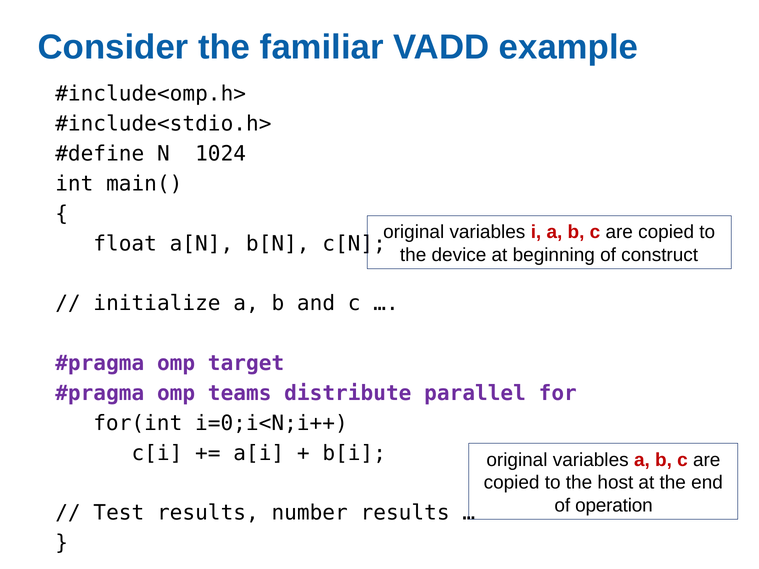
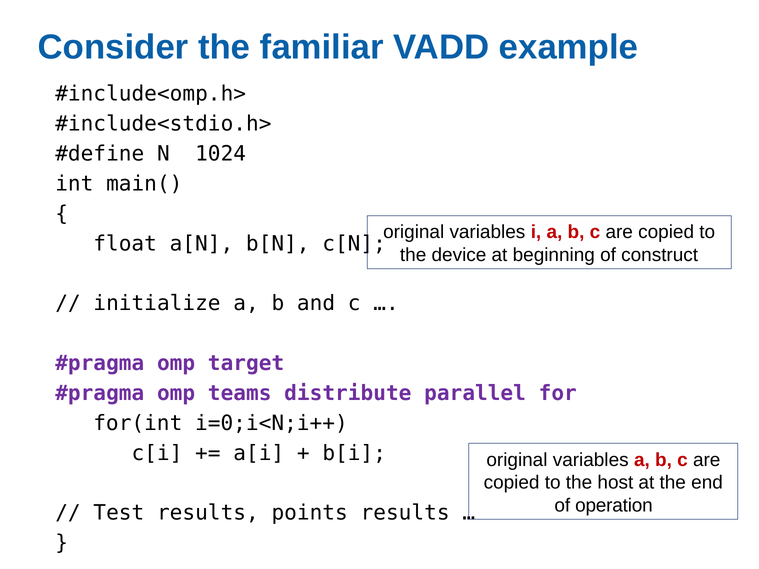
number: number -> points (310, 513)
